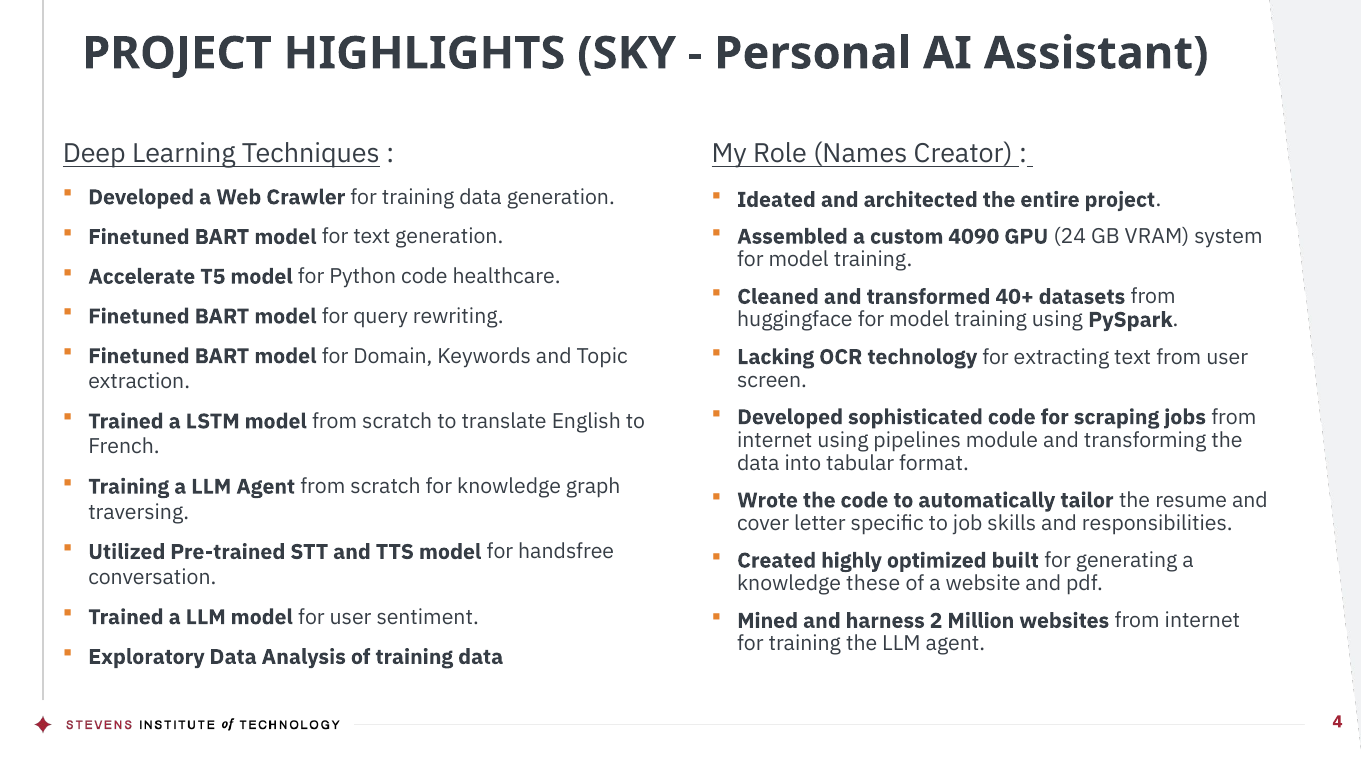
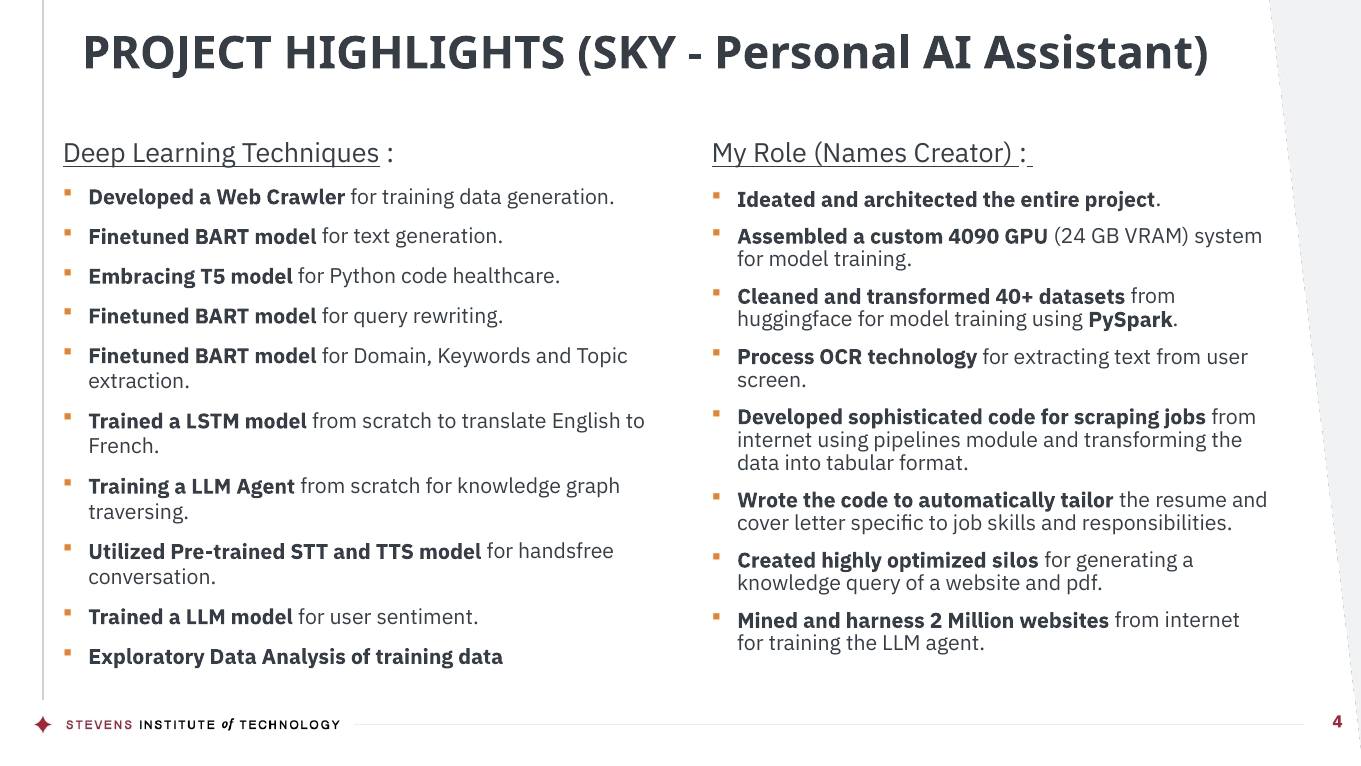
Accelerate: Accelerate -> Embracing (142, 277)
Lacking: Lacking -> Process (776, 357)
built: built -> silos (1015, 560)
knowledge these: these -> query (873, 583)
